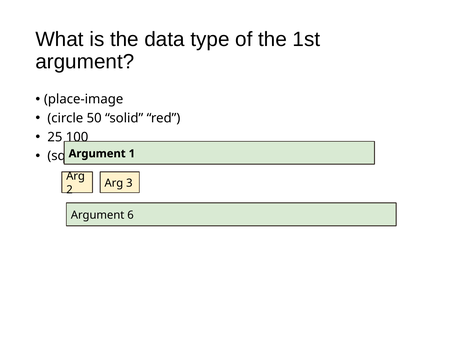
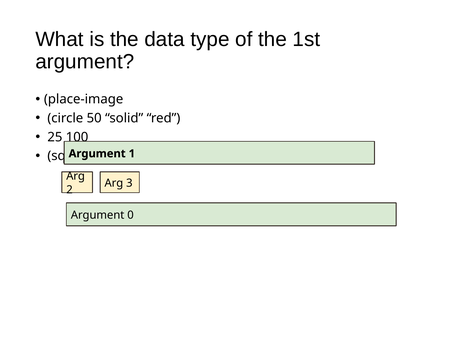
6: 6 -> 0 (130, 215)
